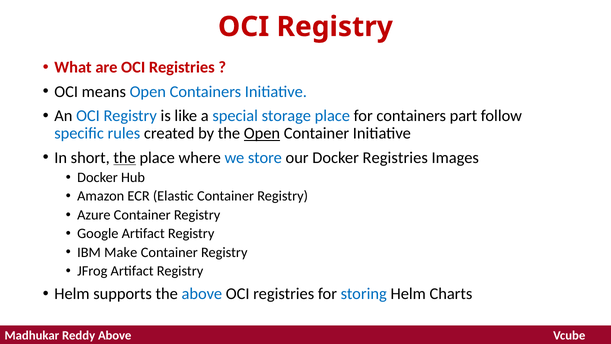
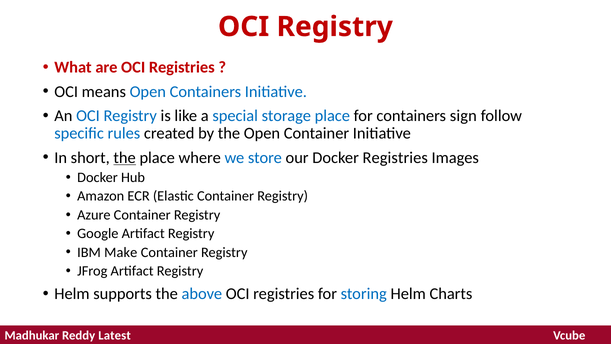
part: part -> sign (463, 116)
Open underline: present -> none (262, 133)
Reddy Above: Above -> Latest (115, 335)
